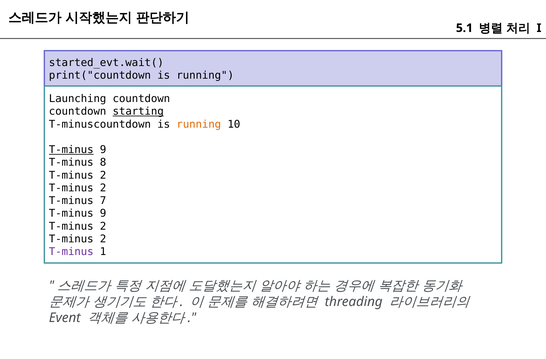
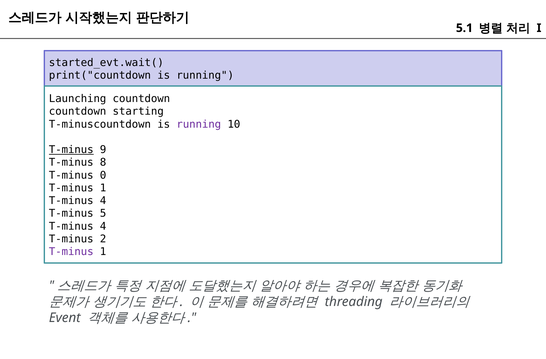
starting underline: present -> none (138, 111)
running colour: orange -> purple (199, 124)
2: 2 -> 0 (103, 175)
2: 2 -> 1 (103, 188)
7: 7 -> 4 (103, 201)
9: 9 -> 5 (103, 213)
2: 2 -> 4 (103, 226)
